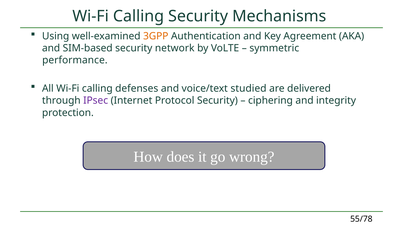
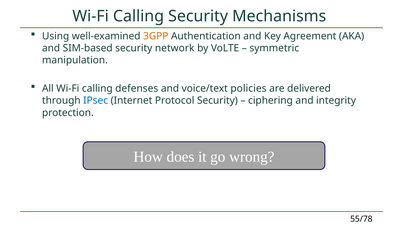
performance: performance -> manipulation (75, 60)
studied: studied -> policies (248, 88)
IPsec colour: purple -> blue (96, 100)
